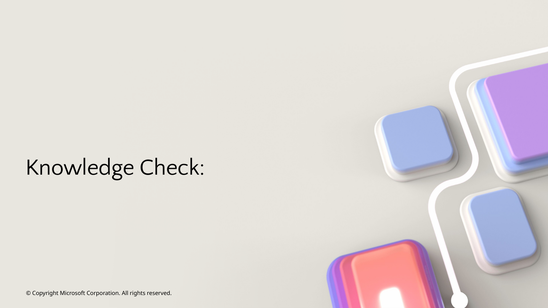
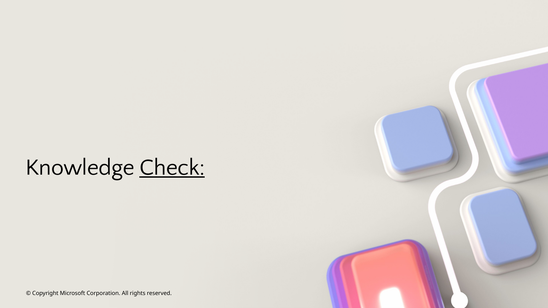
Check underline: none -> present (172, 167)
